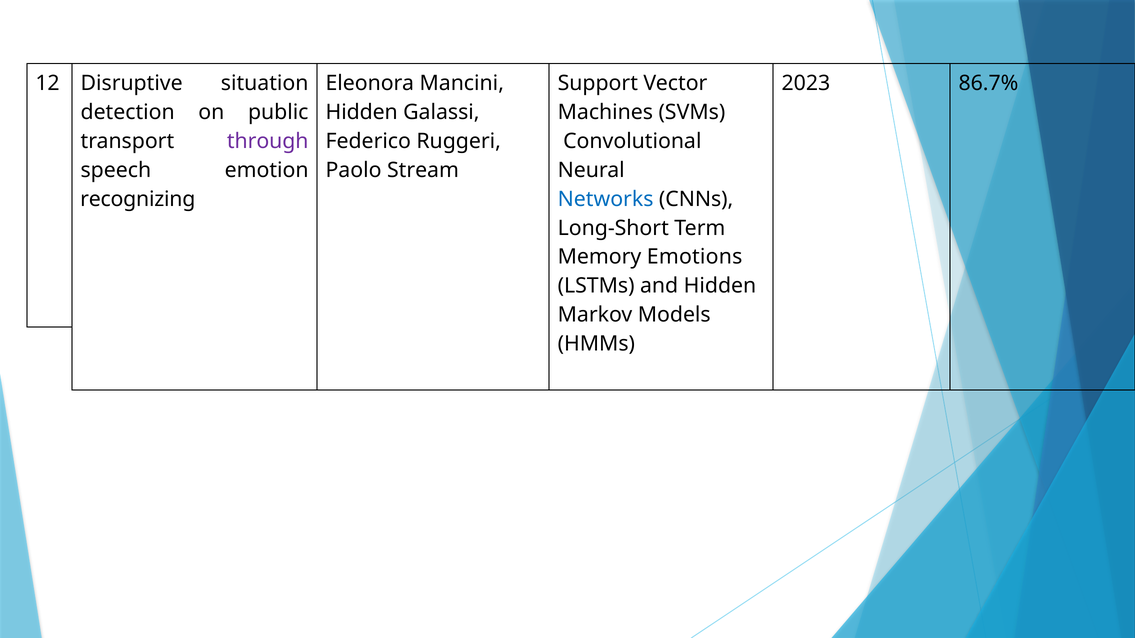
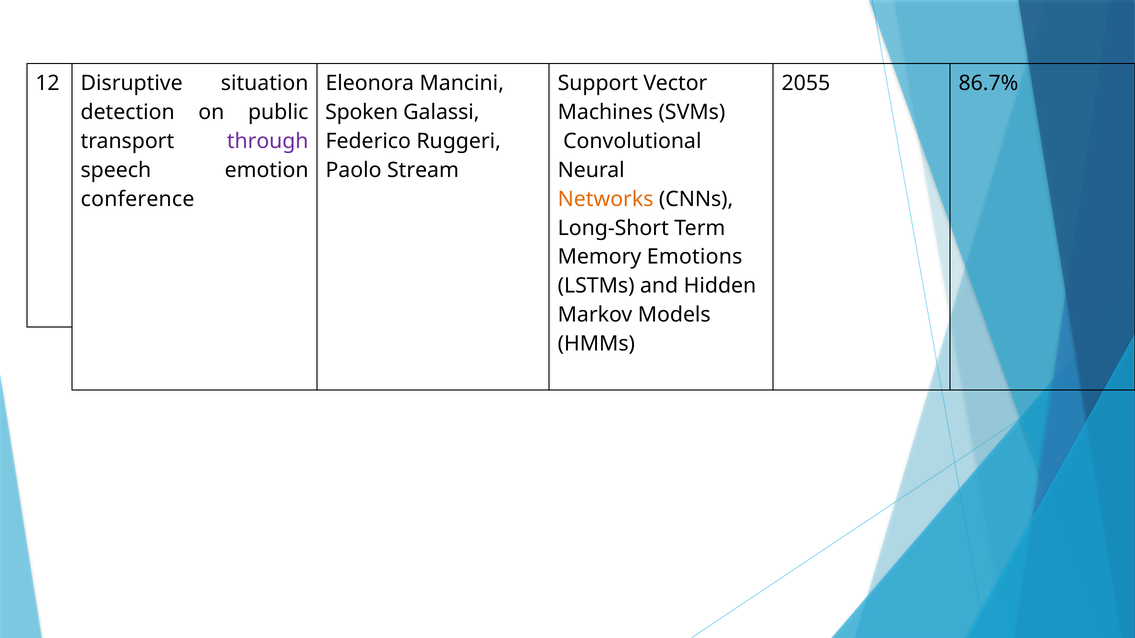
2023: 2023 -> 2055 (806, 83)
Hidden: Hidden -> Spoken (362, 112)
recognizing: recognizing -> conference (138, 199)
Networks colour: blue -> orange (606, 199)
